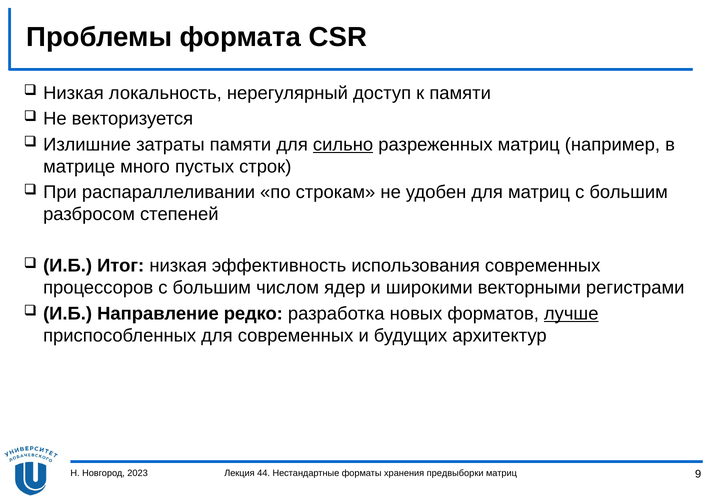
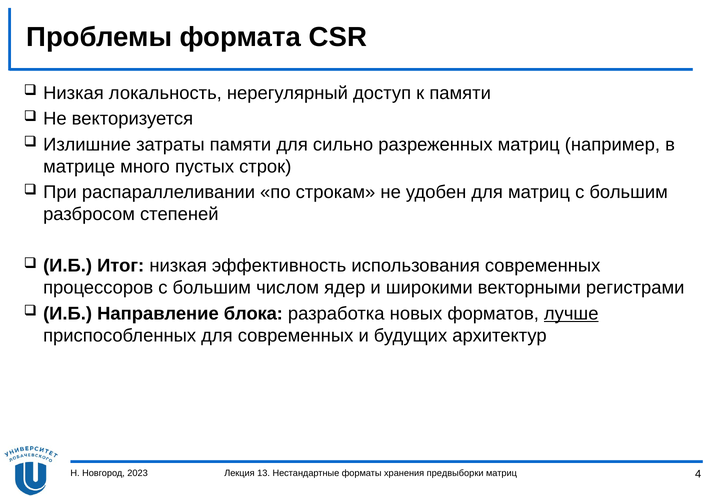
сильно underline: present -> none (343, 145)
редко: редко -> блока (253, 314)
44: 44 -> 13 (264, 473)
9: 9 -> 4 (698, 475)
